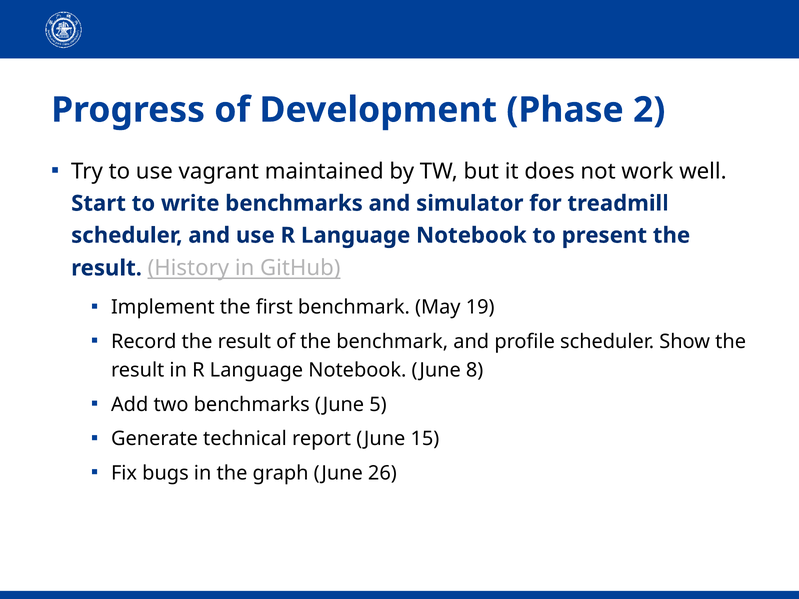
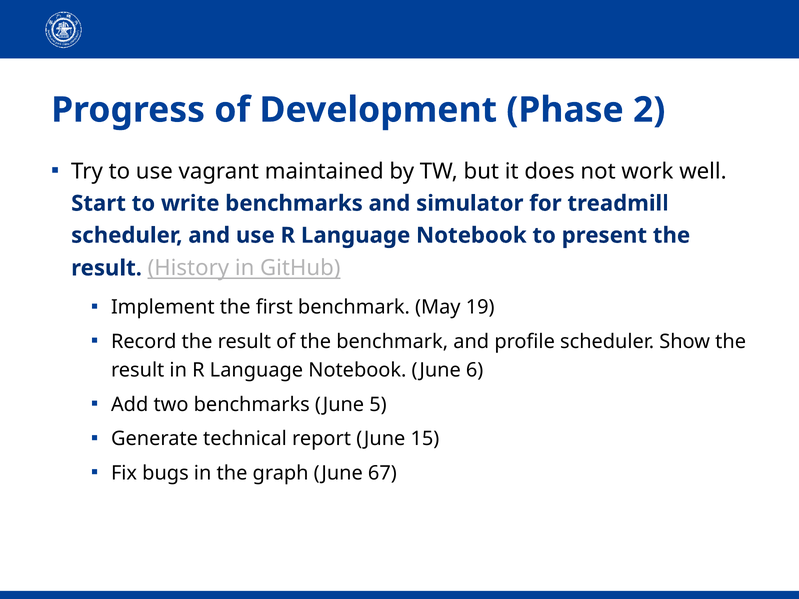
8: 8 -> 6 (475, 370)
26: 26 -> 67 (382, 473)
